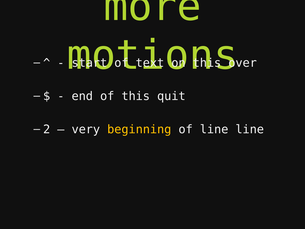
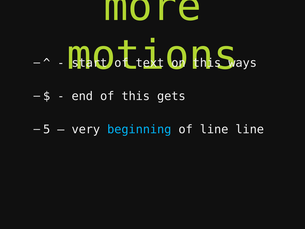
over: over -> ways (243, 63)
quit: quit -> gets (171, 96)
2: 2 -> 5 (47, 129)
beginning colour: yellow -> light blue (139, 129)
